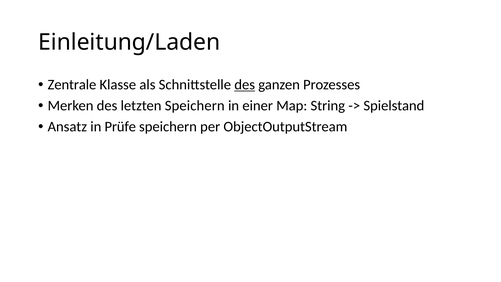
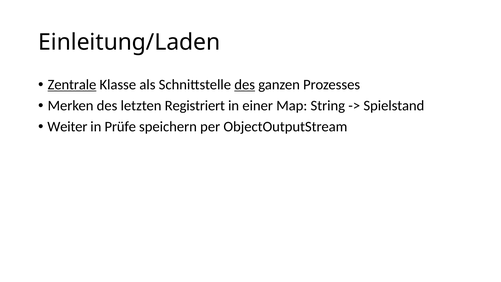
Zentrale underline: none -> present (72, 85)
letzten Speichern: Speichern -> Registriert (195, 106)
Ansatz: Ansatz -> Weiter (67, 127)
